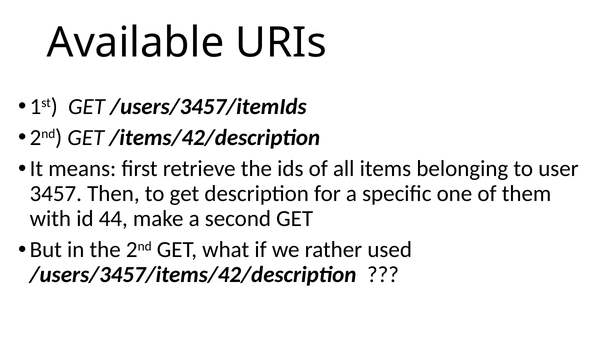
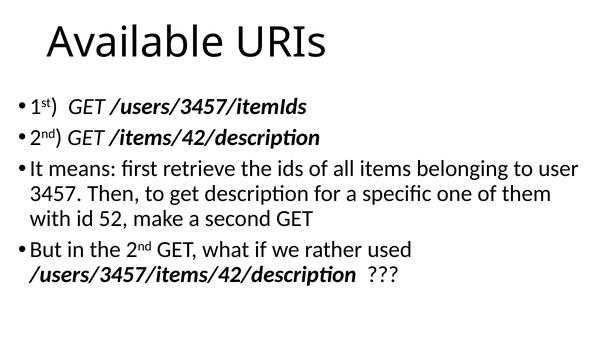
44: 44 -> 52 (113, 218)
